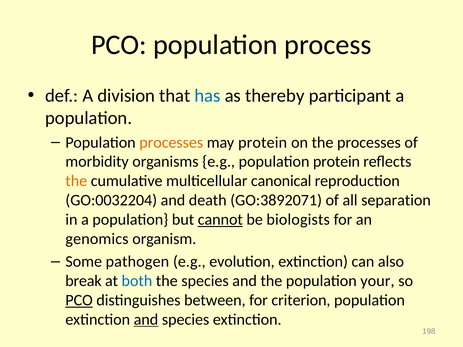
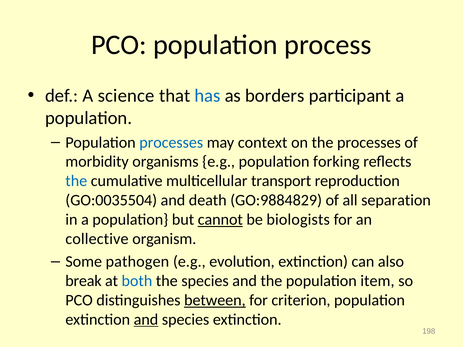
division: division -> science (126, 96)
thereby: thereby -> borders (275, 96)
processes colour: orange -> blue (171, 142)
may protein: protein -> context (263, 142)
population protein: protein -> forking (336, 162)
the colour: orange -> blue (76, 181)
canonical: canonical -> transport (281, 181)
GO:0032204: GO:0032204 -> GO:0035504 (111, 200)
GO:3892071: GO:3892071 -> GO:9884829 (276, 200)
genomics: genomics -> collective (97, 239)
your: your -> item (377, 281)
PCO underline: present -> none (79, 300)
between underline: none -> present (215, 300)
